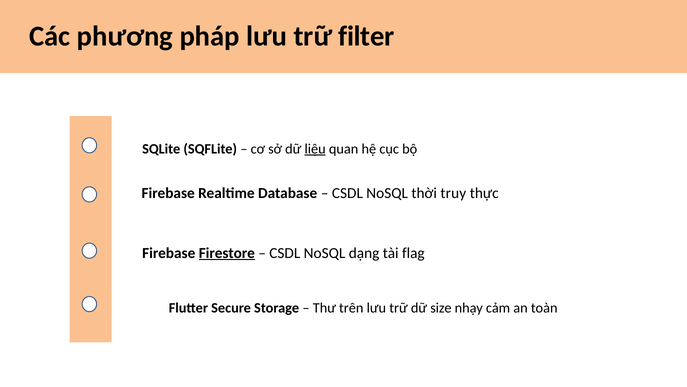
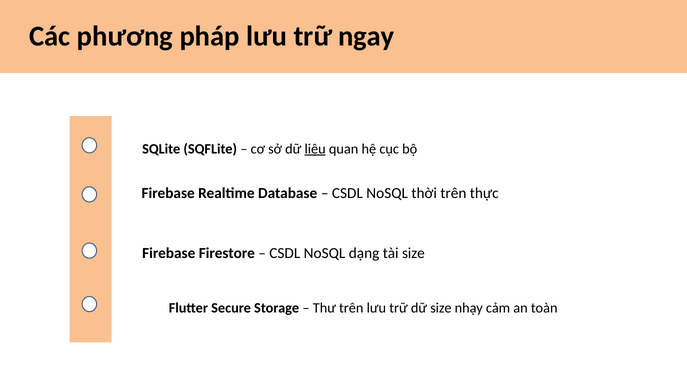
filter: filter -> ngay (366, 36)
thời truy: truy -> trên (453, 193)
Firestore underline: present -> none (227, 253)
tài flag: flag -> size (413, 253)
